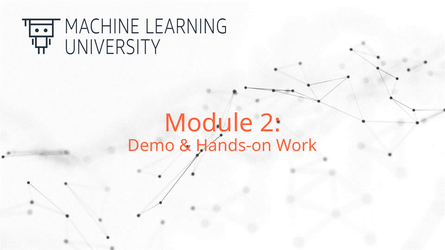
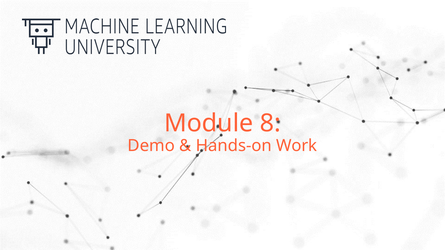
2: 2 -> 8 (270, 123)
